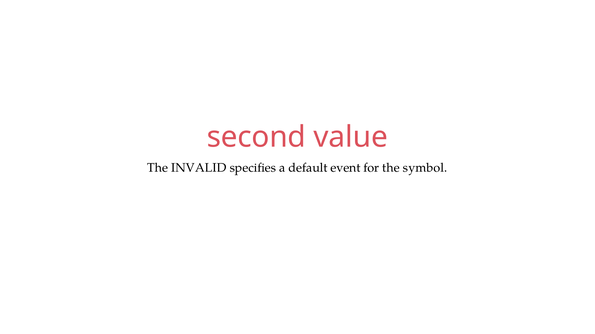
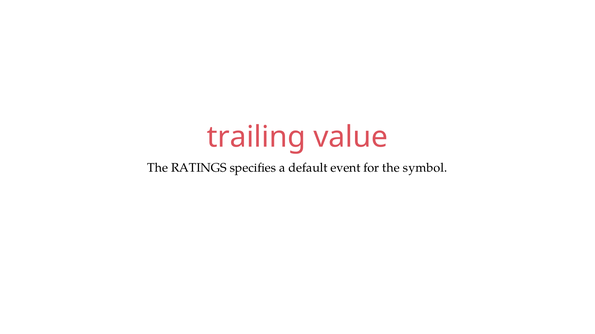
second: second -> trailing (256, 137)
INVALID: INVALID -> RATINGS (199, 168)
